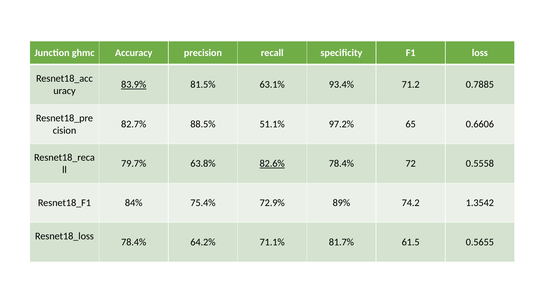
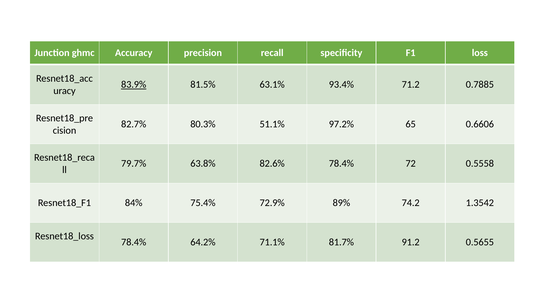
88.5%: 88.5% -> 80.3% (203, 124)
82.6% underline: present -> none (272, 163)
61.5: 61.5 -> 91.2 (411, 242)
